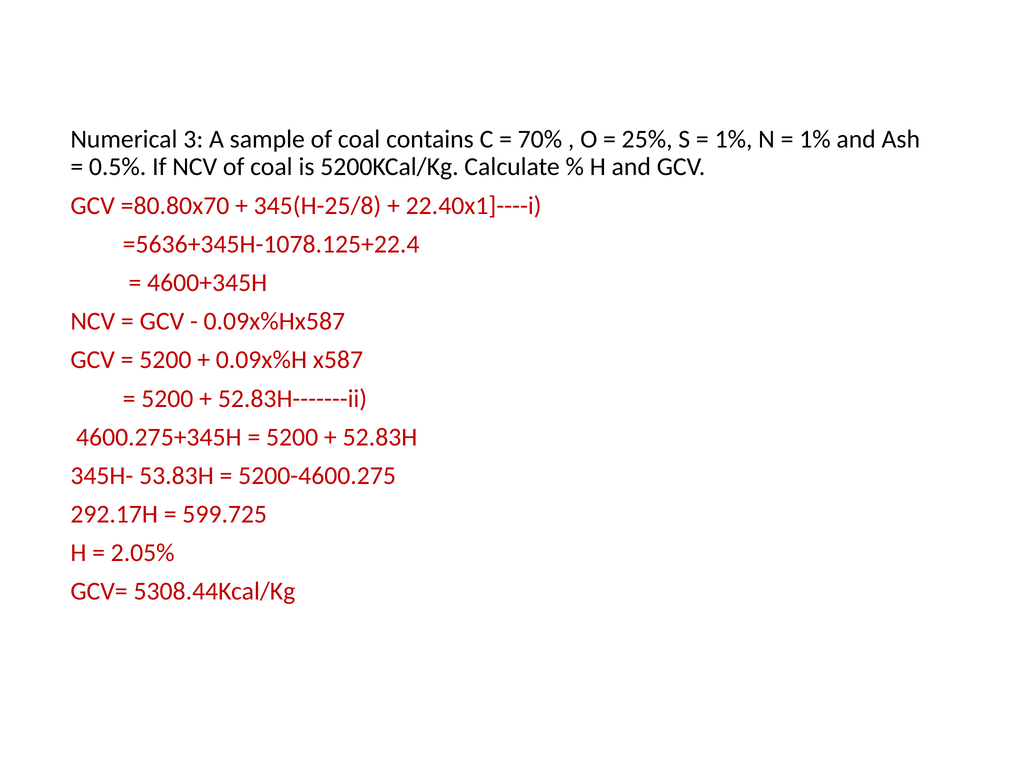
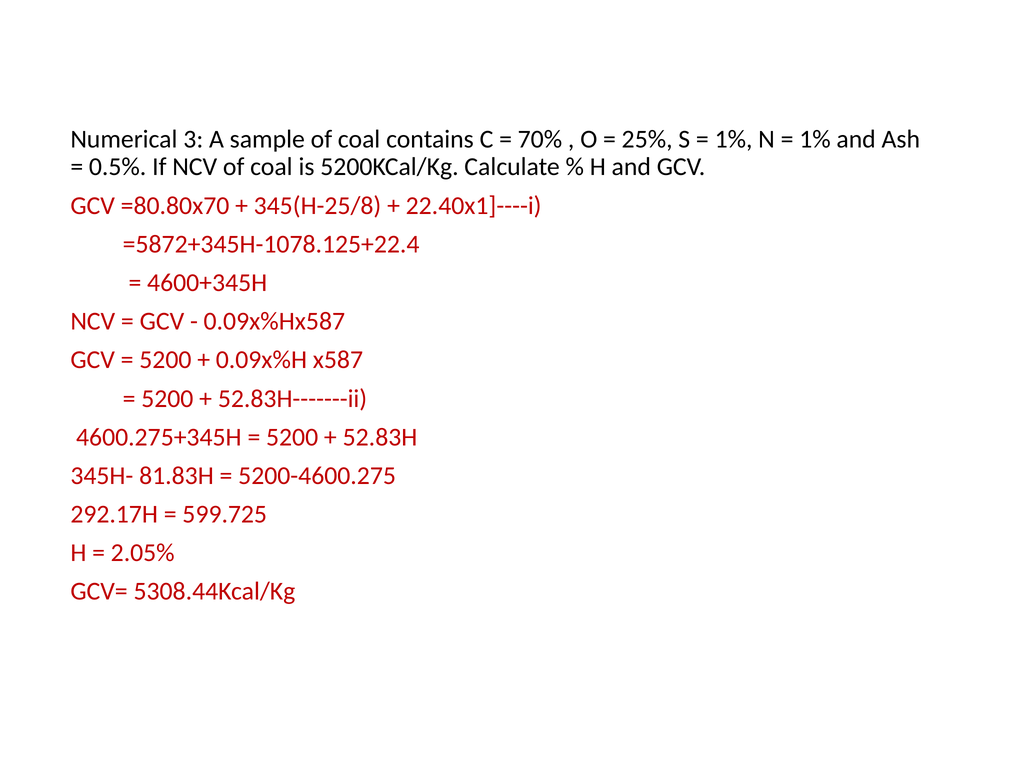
=5636+345H-1078.125+22.4: =5636+345H-1078.125+22.4 -> =5872+345H-1078.125+22.4 (271, 244)
53.83H: 53.83H -> 81.83H (176, 475)
